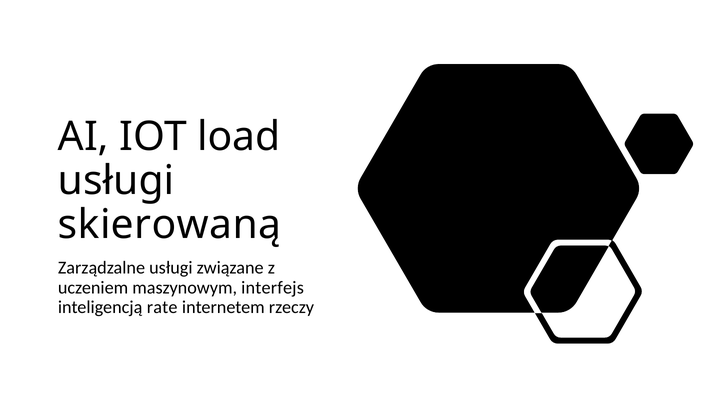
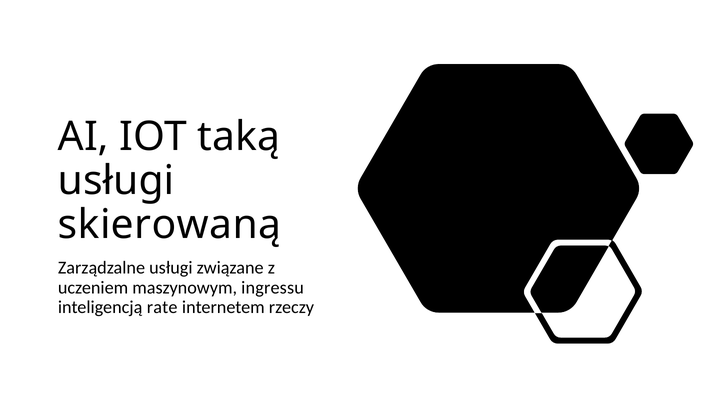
load: load -> taką (239, 136)
interfejs: interfejs -> ingressu (273, 288)
